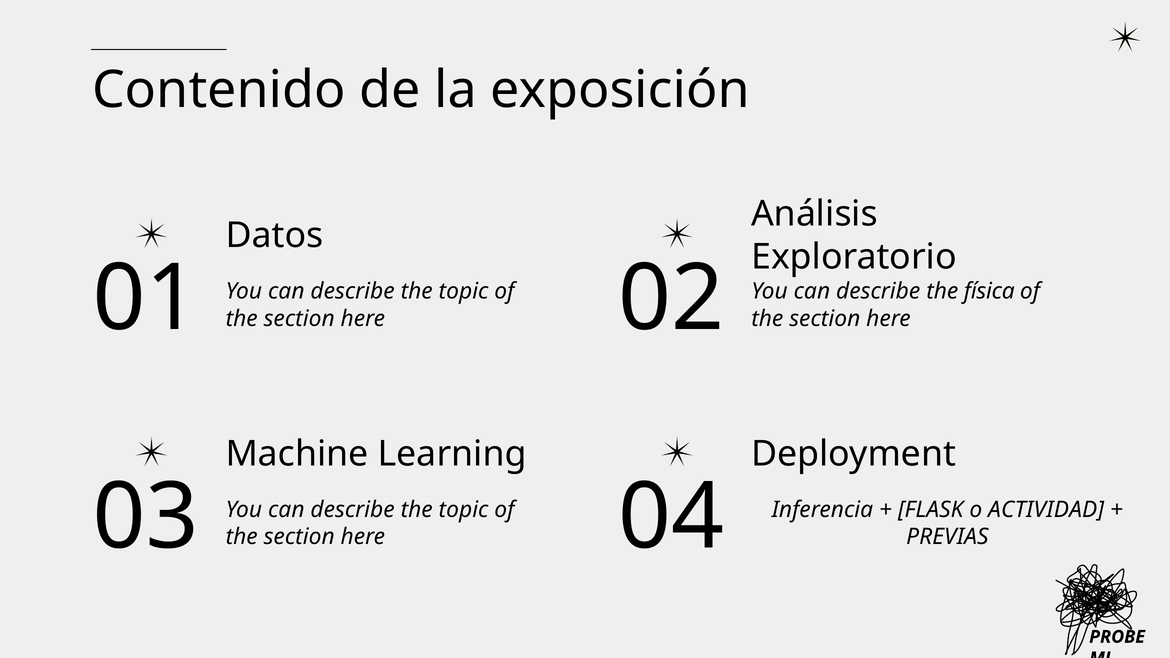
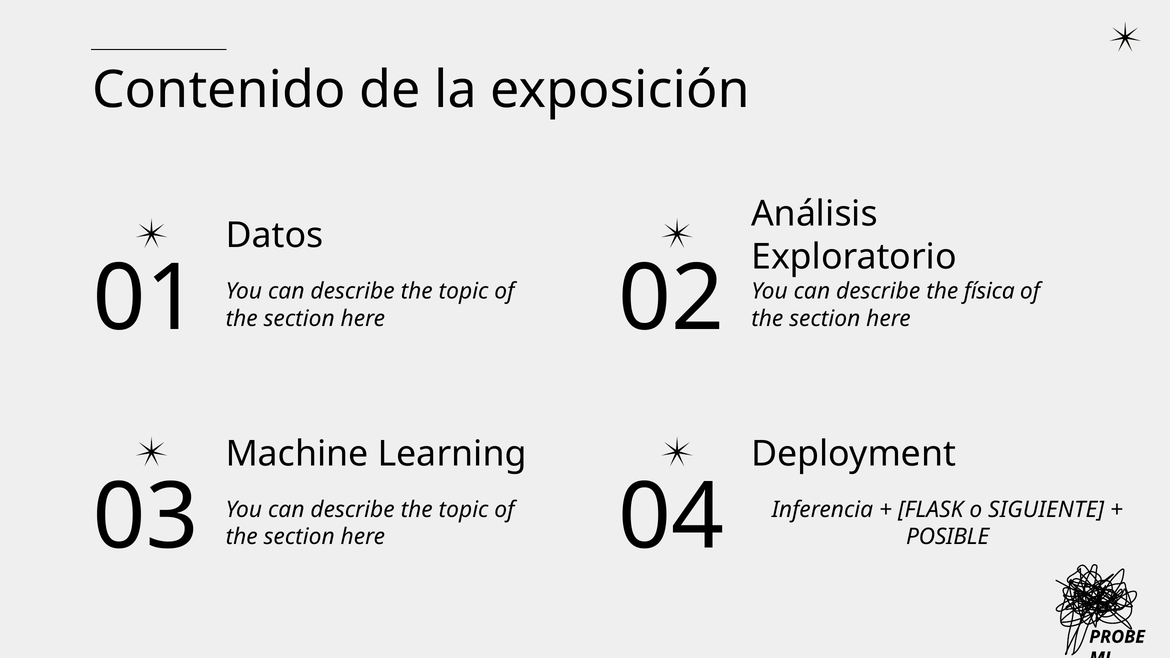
ACTIVIDAD: ACTIVIDAD -> SIGUIENTE (1046, 510)
PREVIAS: PREVIAS -> POSIBLE (948, 537)
